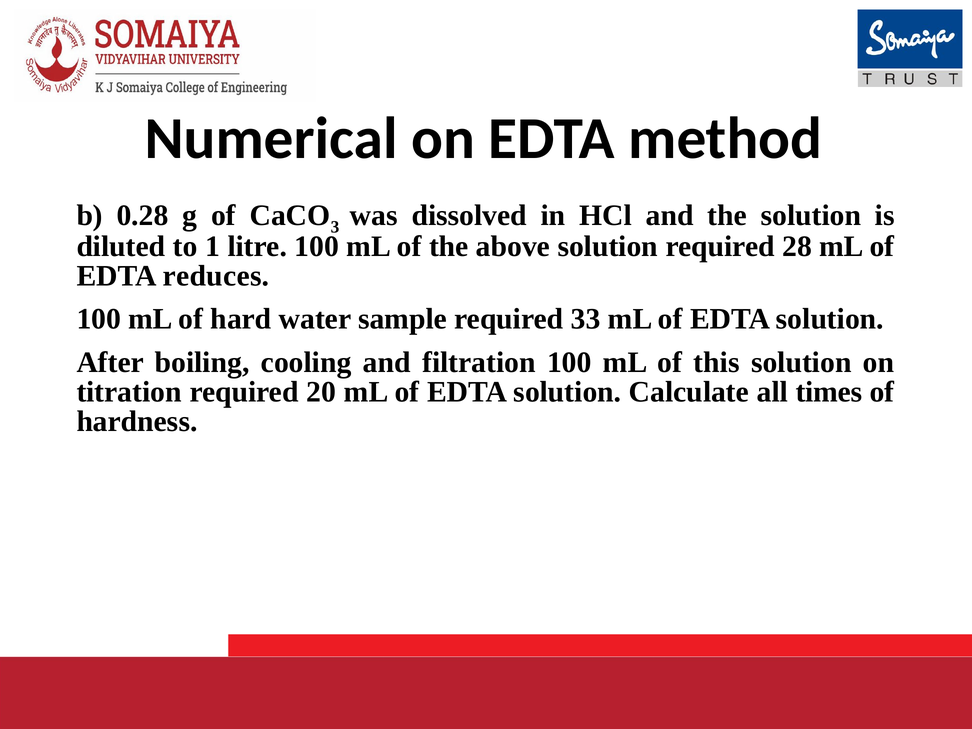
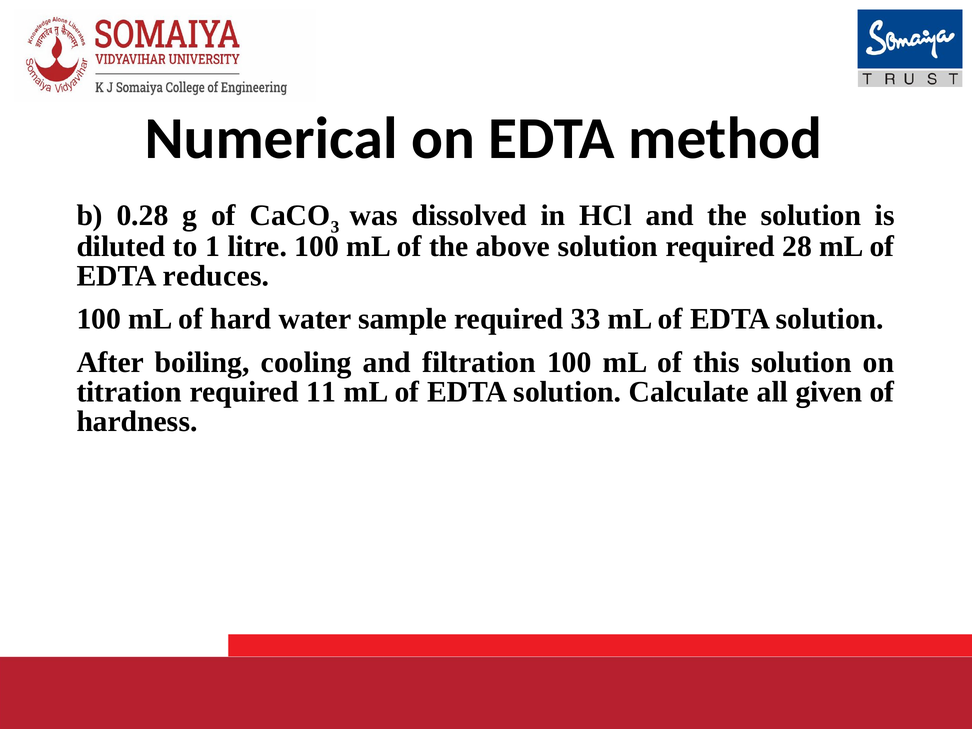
20: 20 -> 11 (321, 392)
times: times -> given (829, 392)
